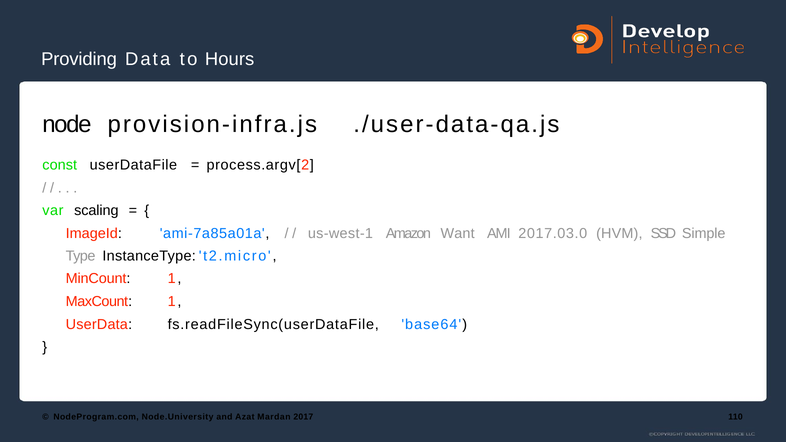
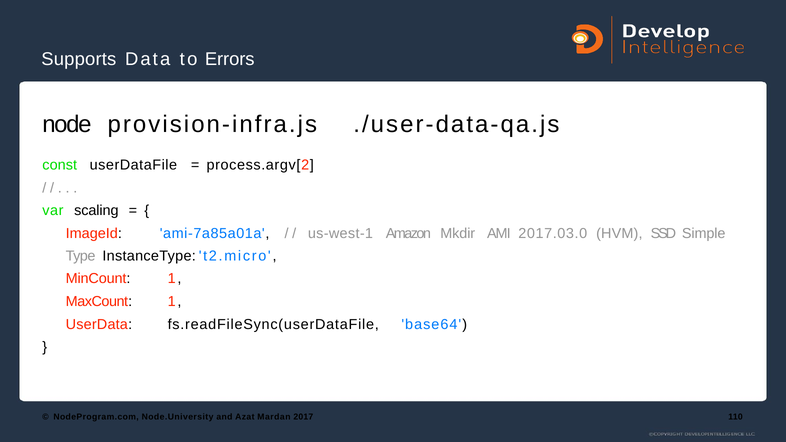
Providing: Providing -> Supports (79, 59)
Hours: Hours -> Errors (230, 59)
Want: Want -> Mkdir (458, 233)
